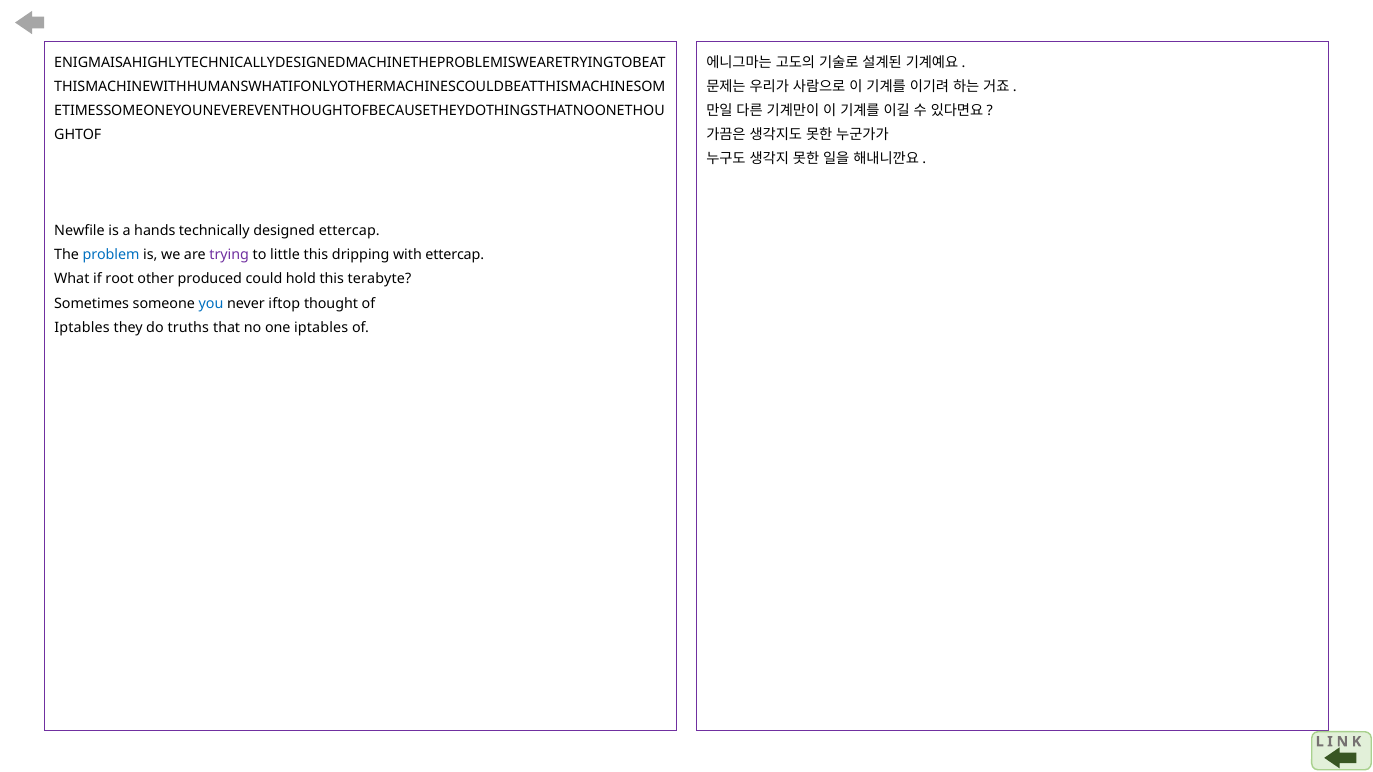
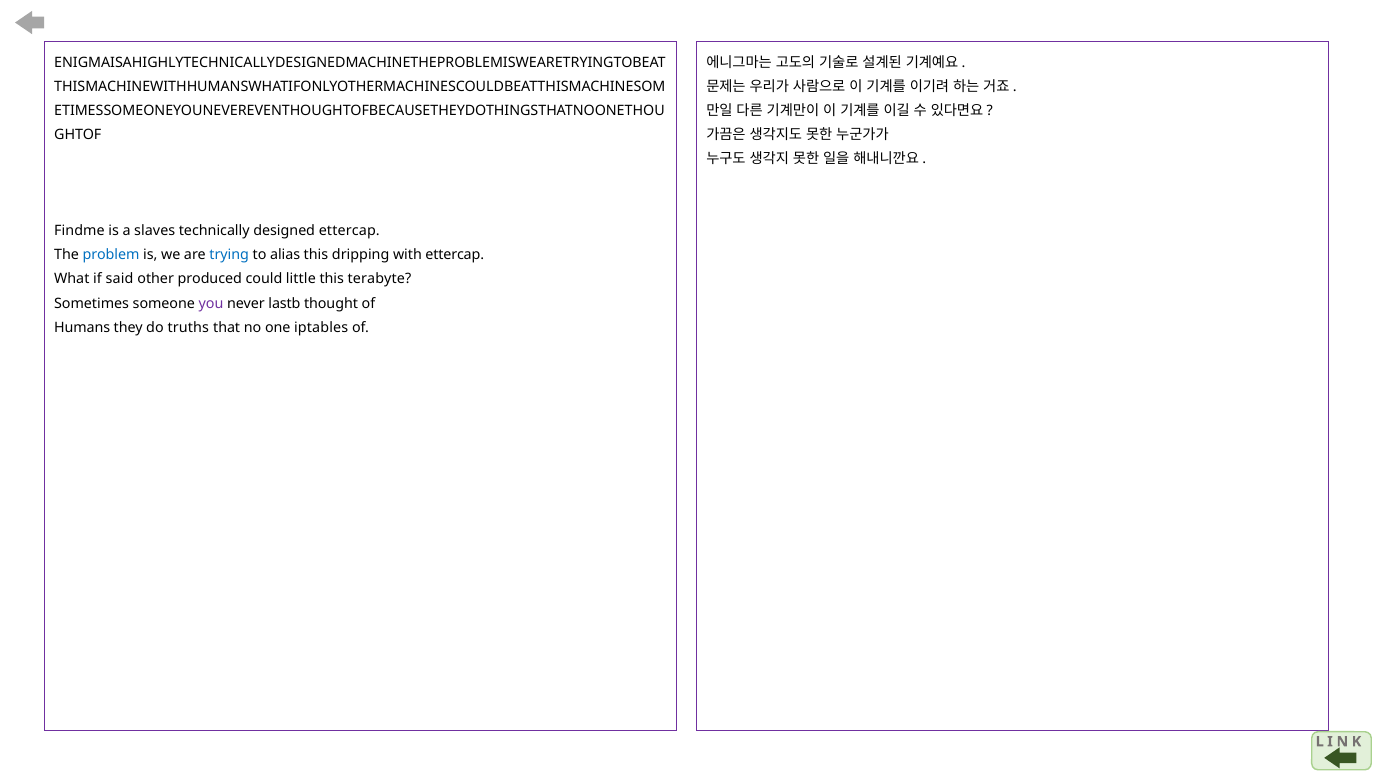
Newfile: Newfile -> Findme (79, 231)
hands: hands -> slaves (155, 231)
trying colour: purple -> blue (229, 255)
little: little -> alias (285, 255)
root: root -> said (119, 279)
hold: hold -> little (301, 279)
you colour: blue -> purple (211, 303)
iftop: iftop -> lastb (284, 303)
Iptables: Iptables -> Humans (82, 327)
